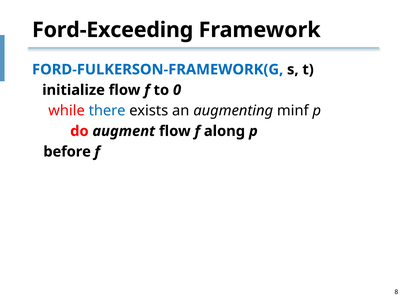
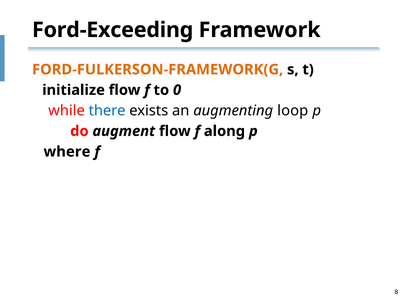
FORD-FULKERSON-FRAMEWORK(G colour: blue -> orange (158, 70)
minf: minf -> loop (293, 111)
before: before -> where (67, 152)
